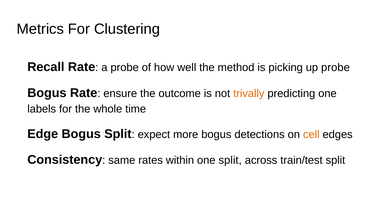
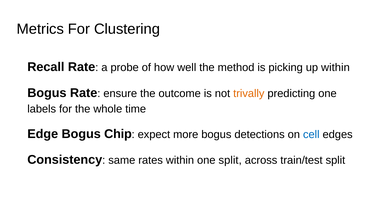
up probe: probe -> within (335, 67)
Bogus Split: Split -> Chip (118, 134)
cell colour: orange -> blue (311, 134)
